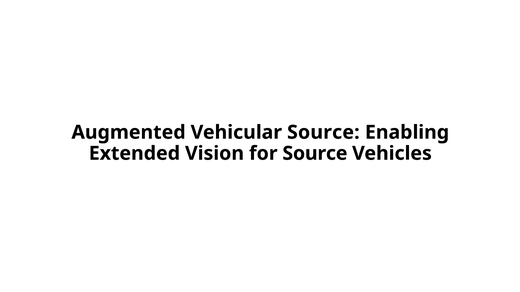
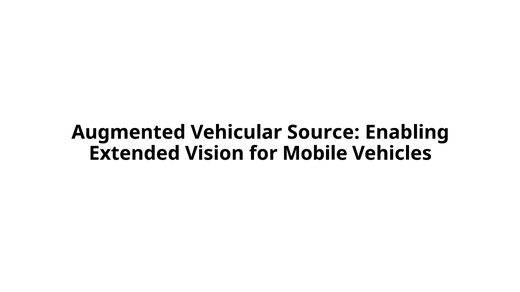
for Source: Source -> Mobile (315, 154)
